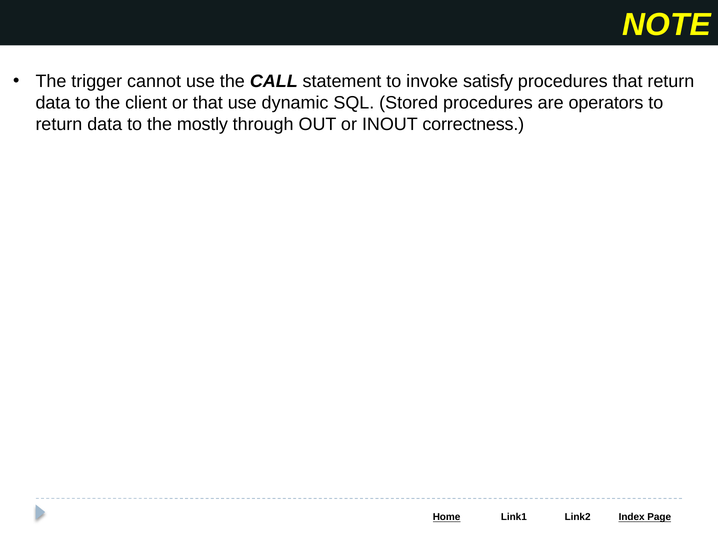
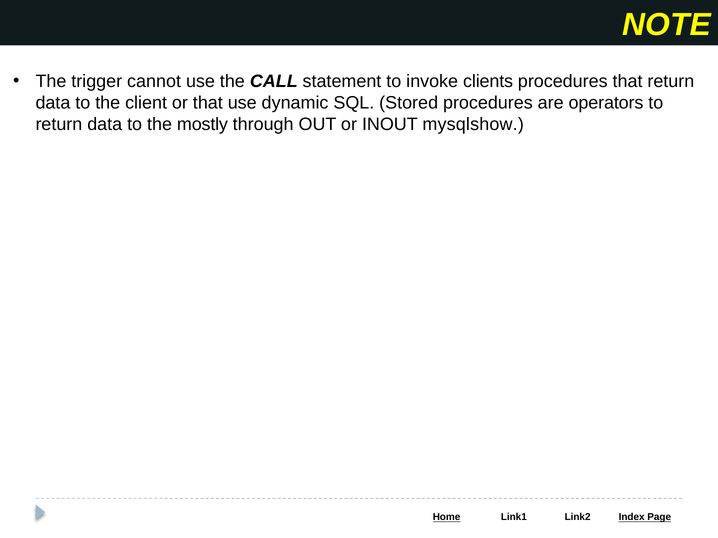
satisfy: satisfy -> clients (488, 81)
correctness: correctness -> mysqlshow (473, 124)
